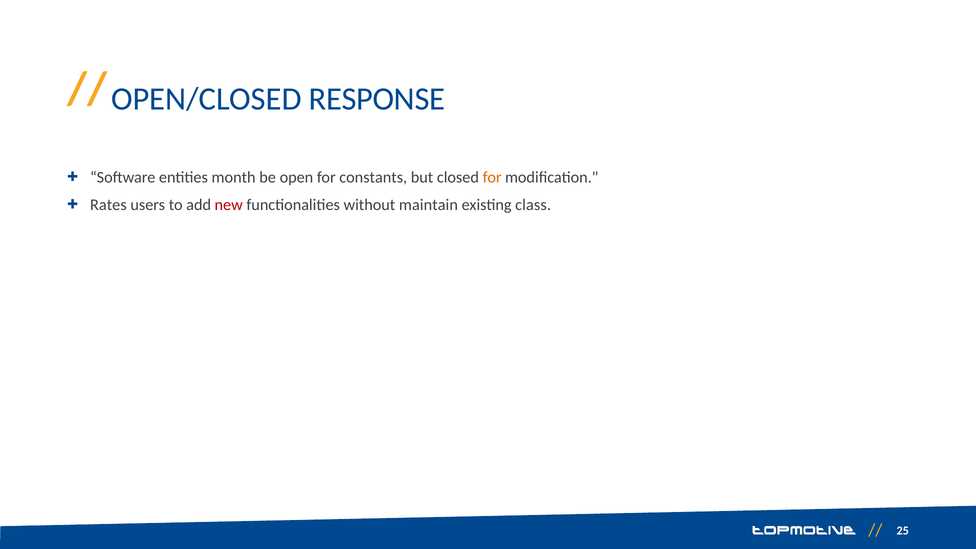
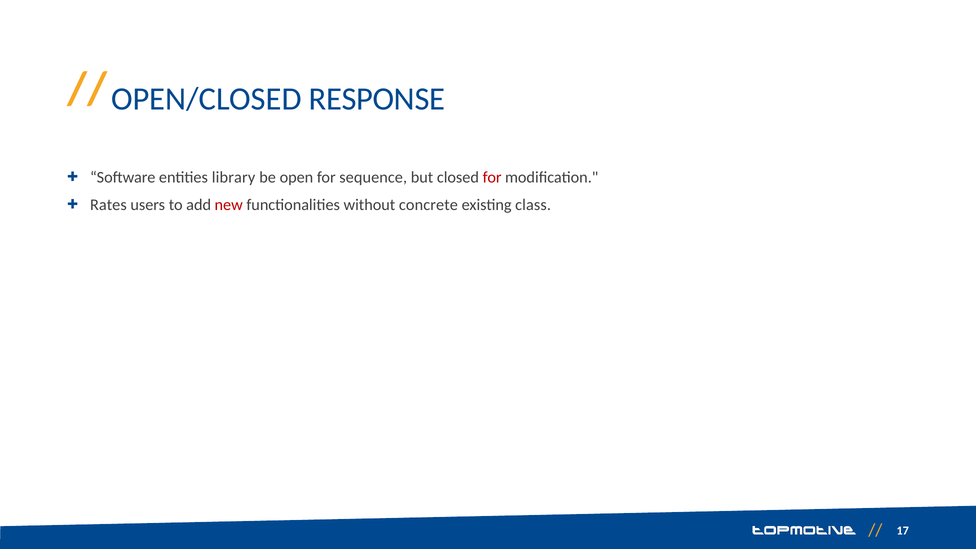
month: month -> library (234, 177)
constants: constants -> sequence (373, 177)
for colour: orange -> red (492, 177)
maintain: maintain -> concrete (428, 205)
25: 25 -> 17 (903, 531)
